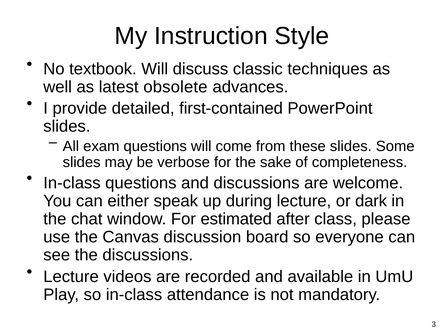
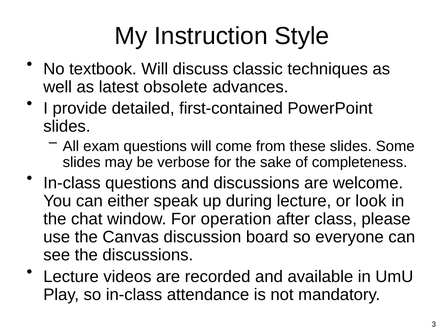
dark: dark -> look (371, 201)
estimated: estimated -> operation (236, 219)
